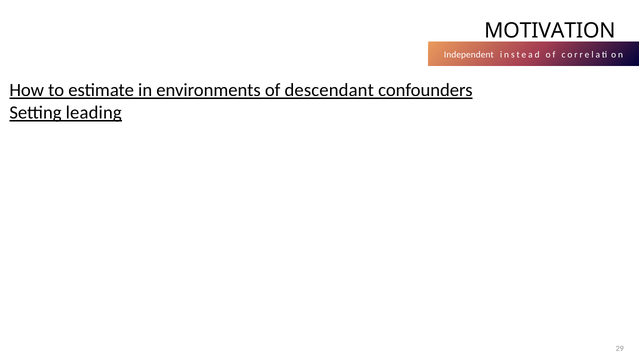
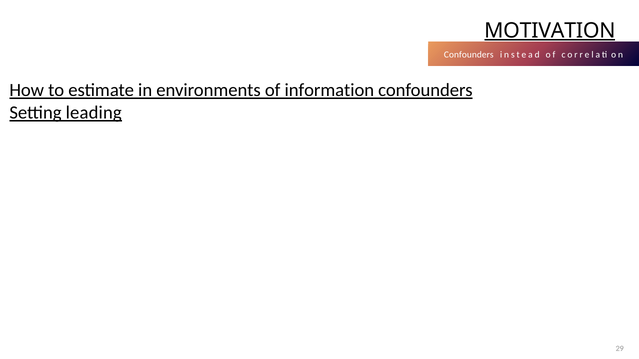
MOTIVATION underline: none -> present (550, 31)
Independent: Independent -> Confounders (469, 55)
descendant: descendant -> information (329, 90)
